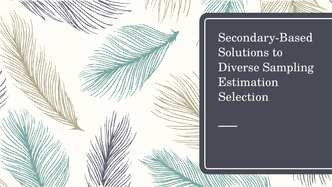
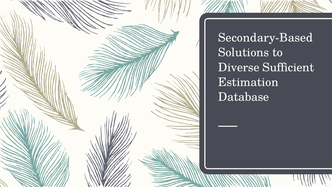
Sampling: Sampling -> Sufficient (288, 67)
Selection: Selection -> Database (244, 97)
